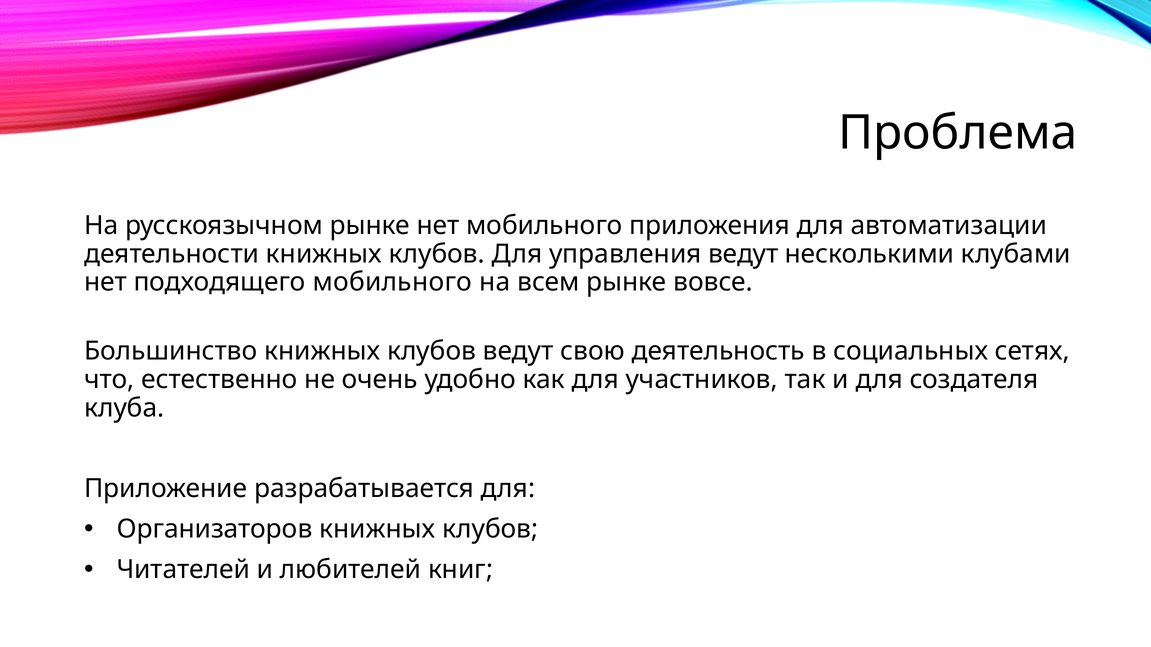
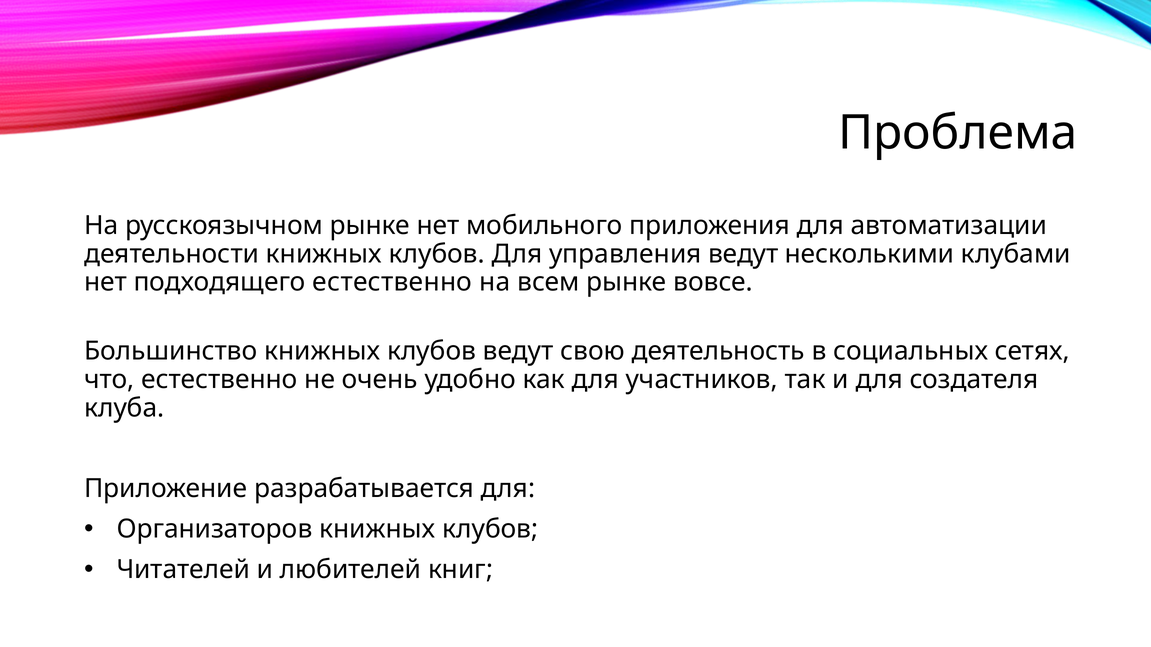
подходящего мобильного: мобильного -> естественно (392, 282)
